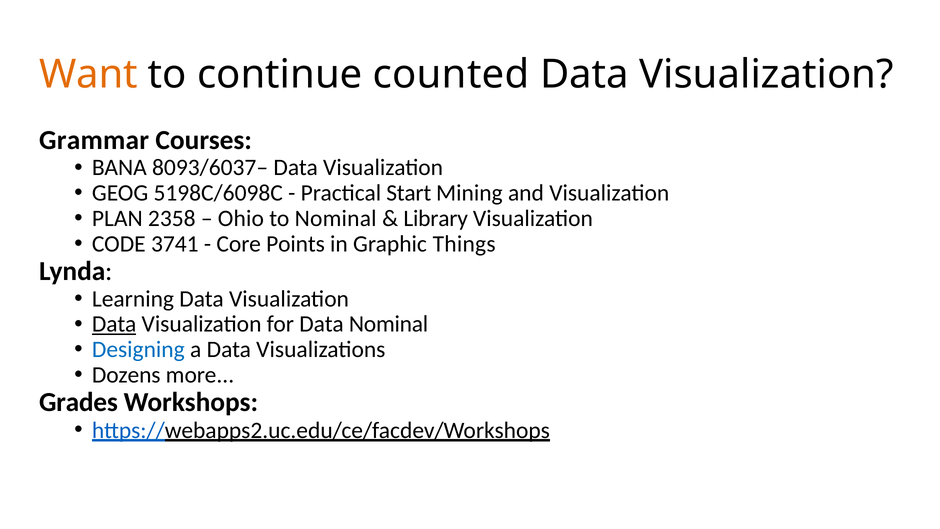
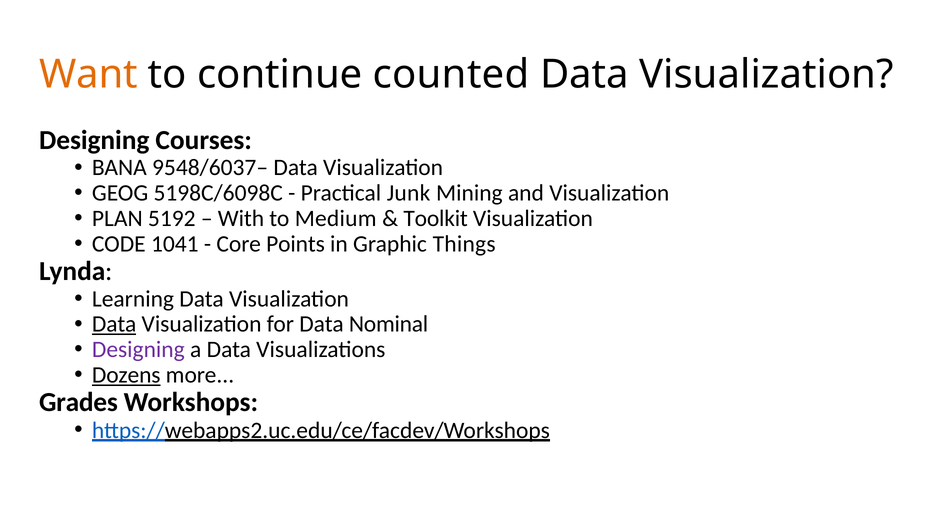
Grammar: Grammar -> Designing (94, 140)
8093/6037–: 8093/6037– -> 9548/6037– (210, 168)
Start: Start -> Junk (409, 193)
2358: 2358 -> 5192 (172, 218)
Ohio: Ohio -> With (241, 218)
to Nominal: Nominal -> Medium (336, 218)
Library: Library -> Toolkit (436, 218)
3741: 3741 -> 1041 (175, 244)
Designing colour: blue -> purple (138, 349)
Dozens underline: none -> present (126, 375)
